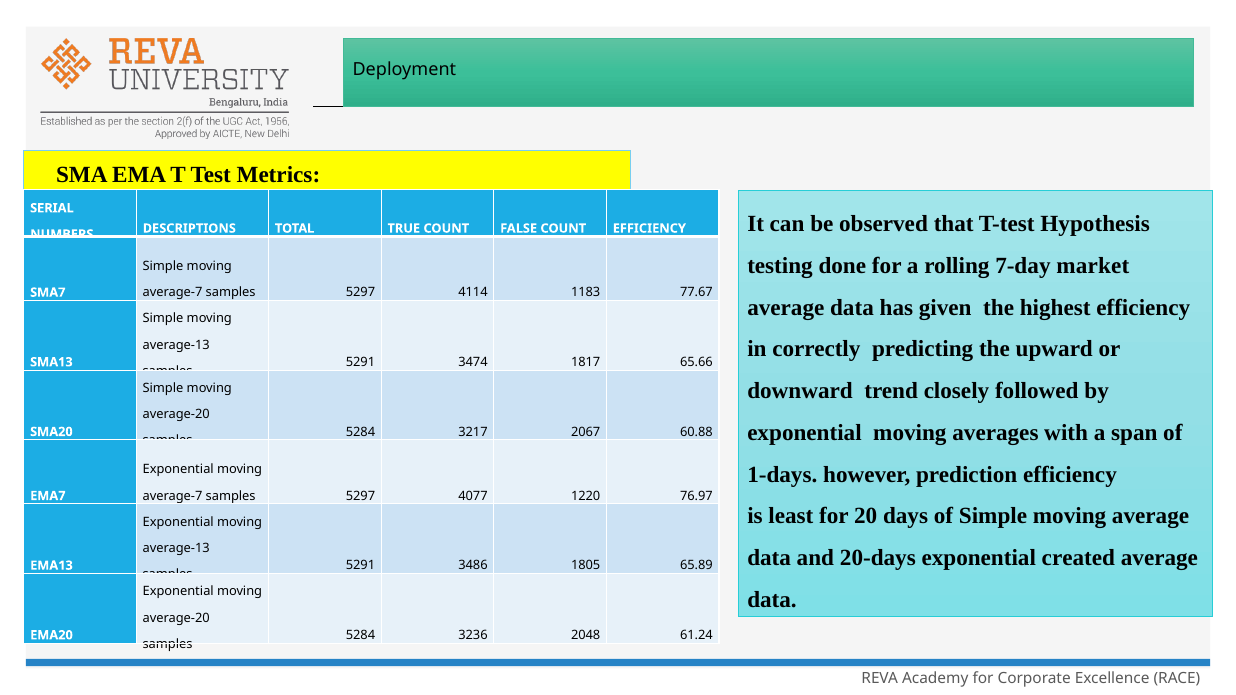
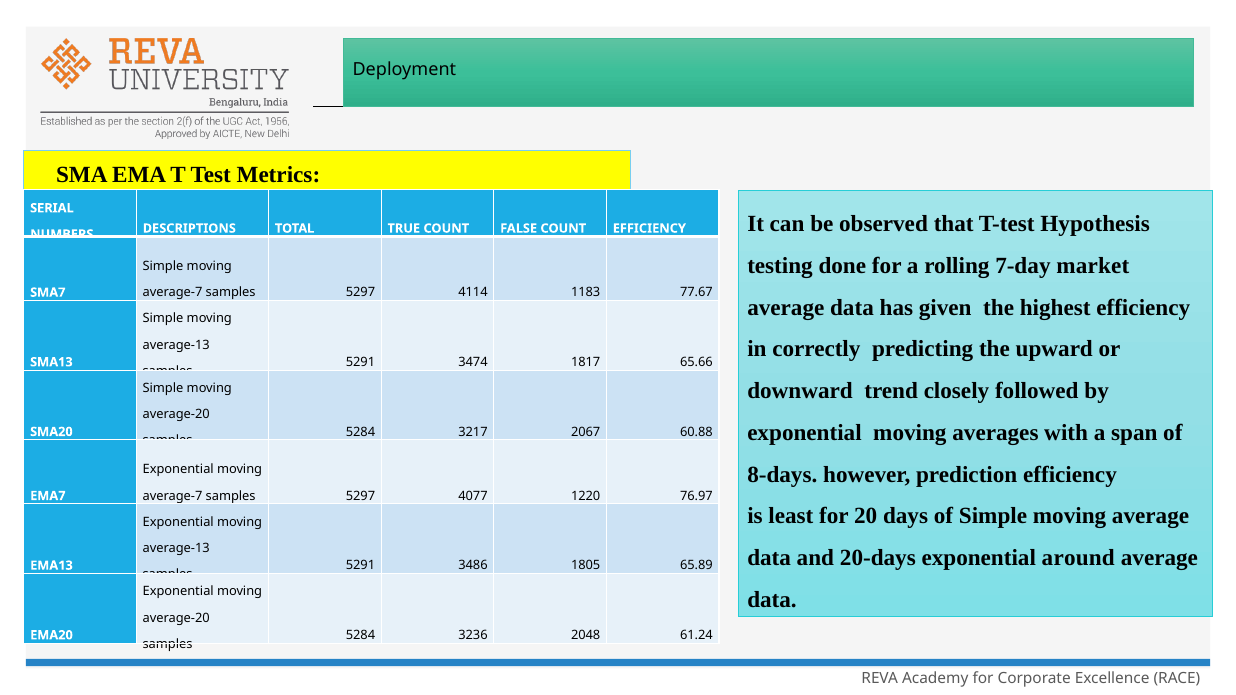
1-days: 1-days -> 8-days (782, 475)
created: created -> around (1078, 558)
